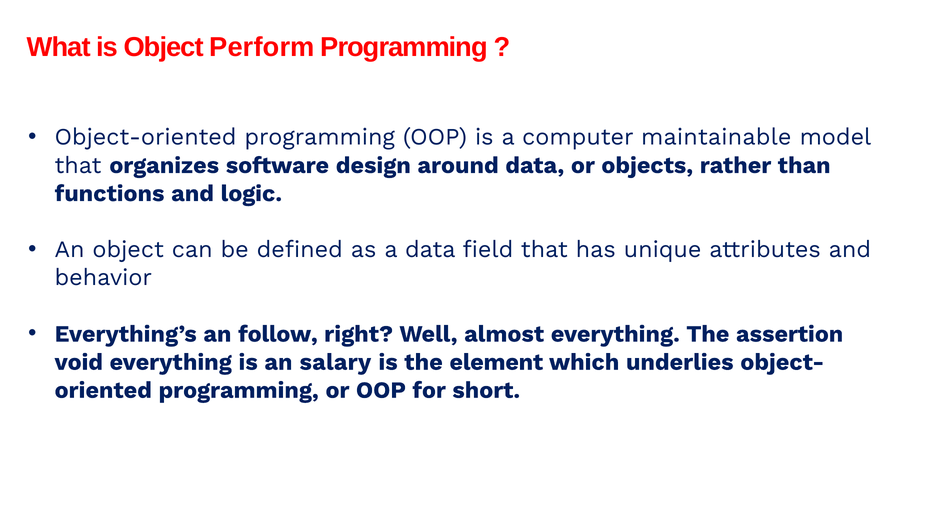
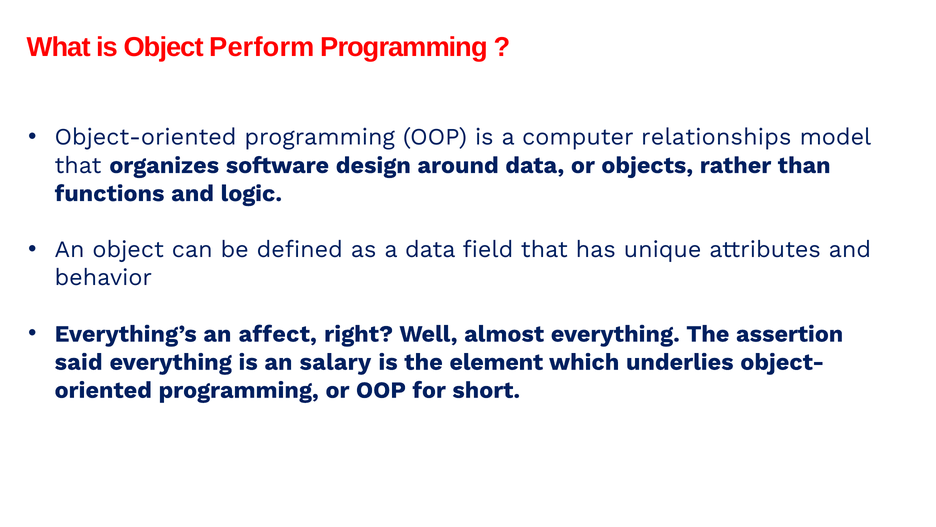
maintainable: maintainable -> relationships (716, 137)
follow: follow -> affect (278, 334)
void: void -> said (79, 362)
